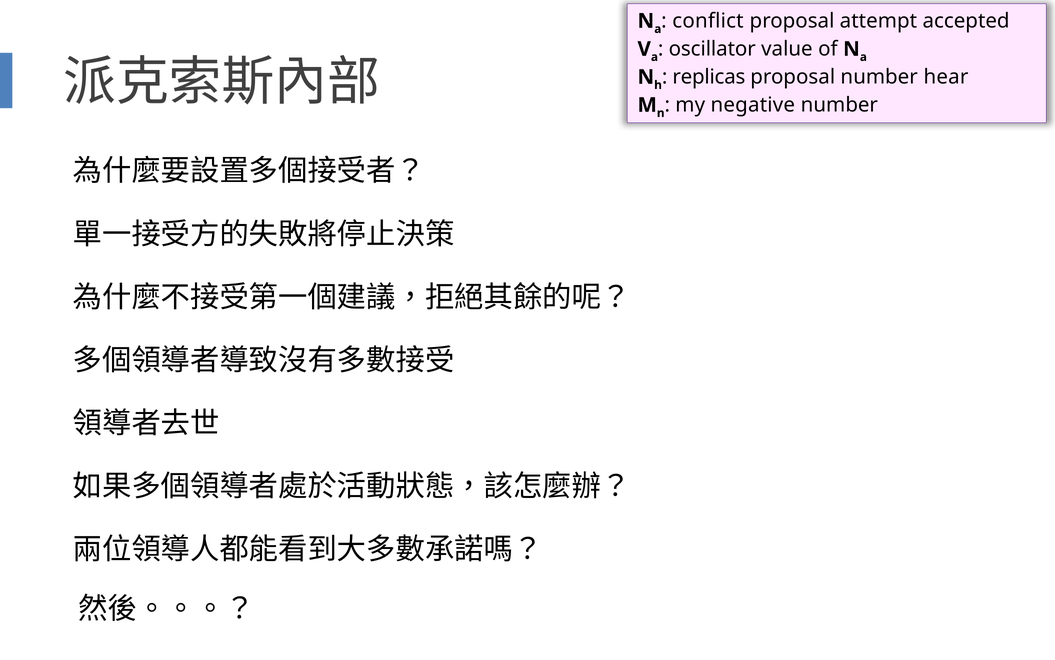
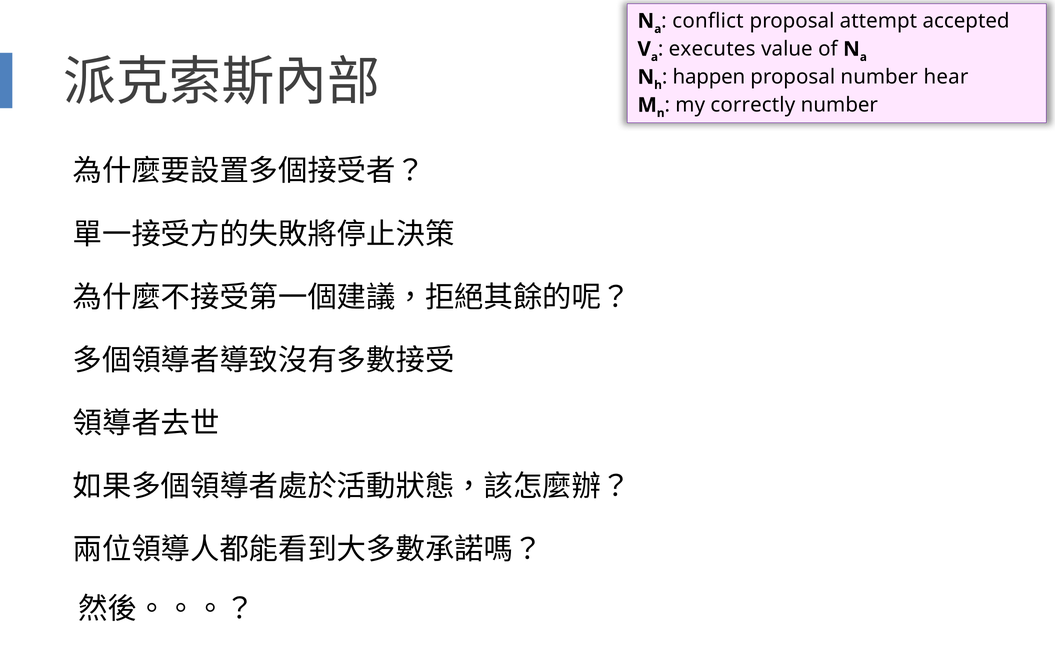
oscillator: oscillator -> executes (712, 49)
replicas: replicas -> happen (709, 77)
negative: negative -> correctly (753, 105)
